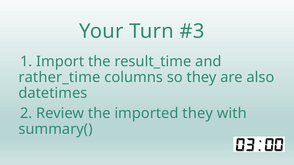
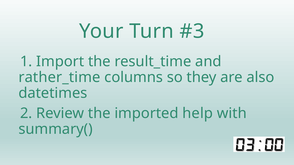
imported they: they -> help (198, 113)
